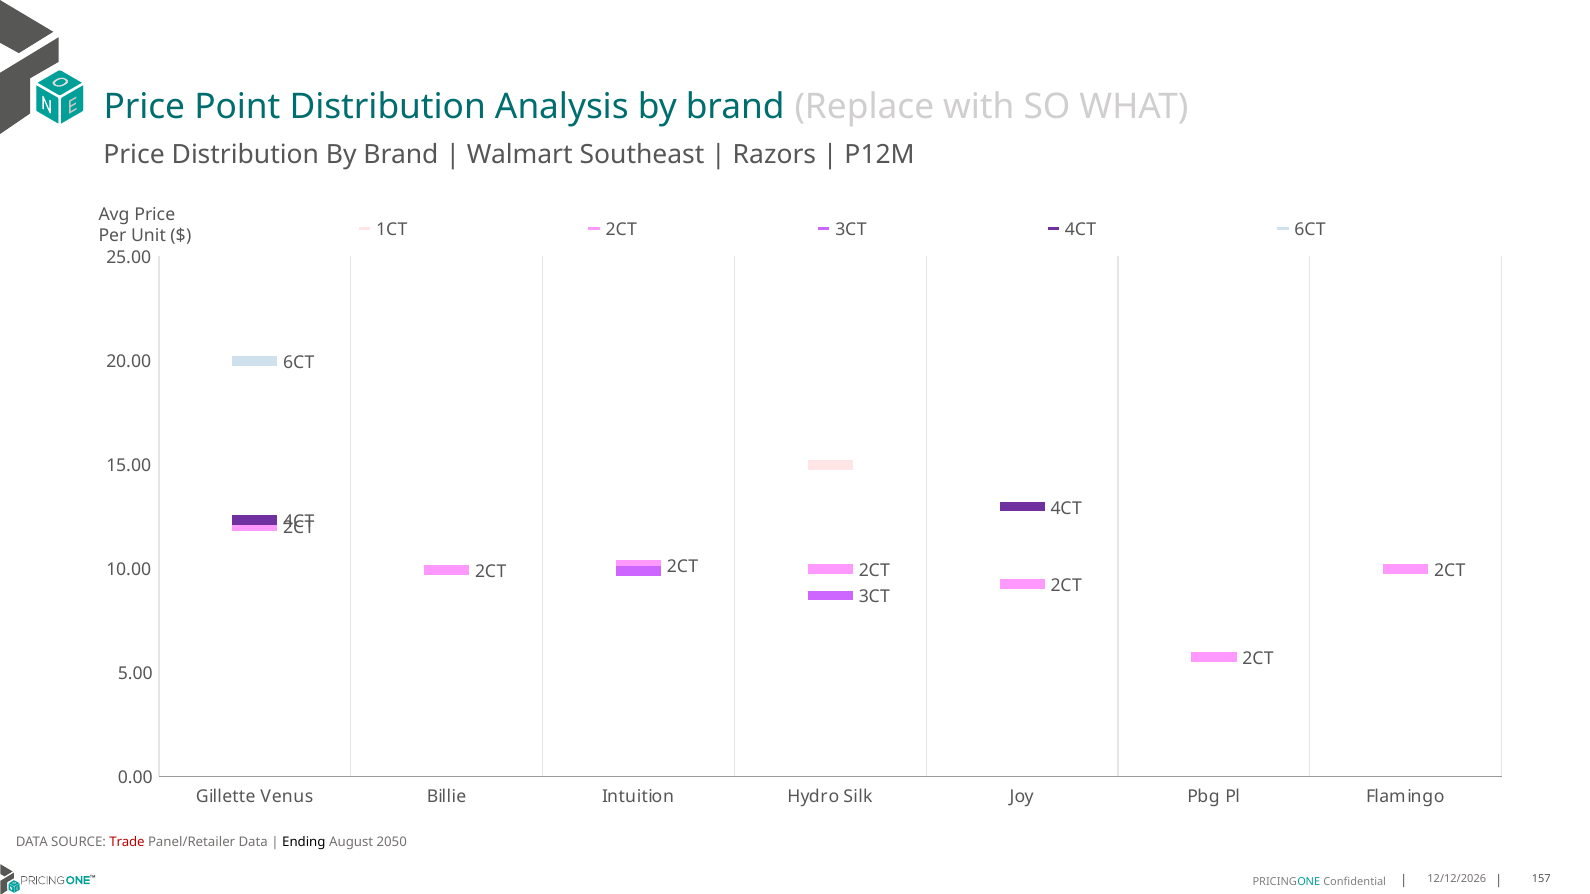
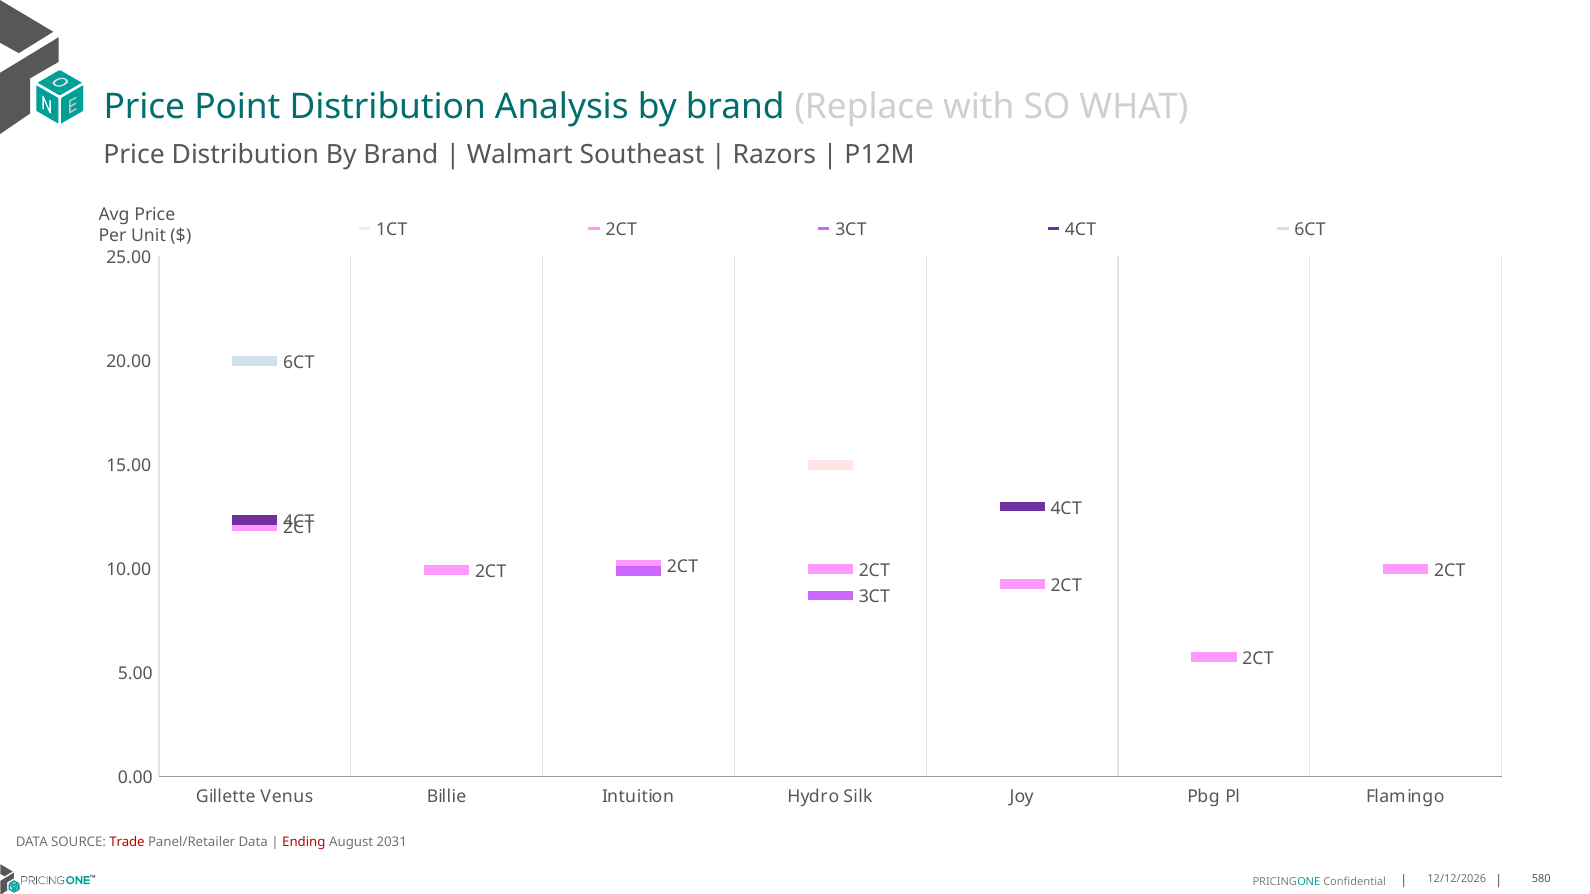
Ending colour: black -> red (304, 842)
2050: 2050 -> 2031 (392, 842)
157: 157 -> 580 (1541, 879)
